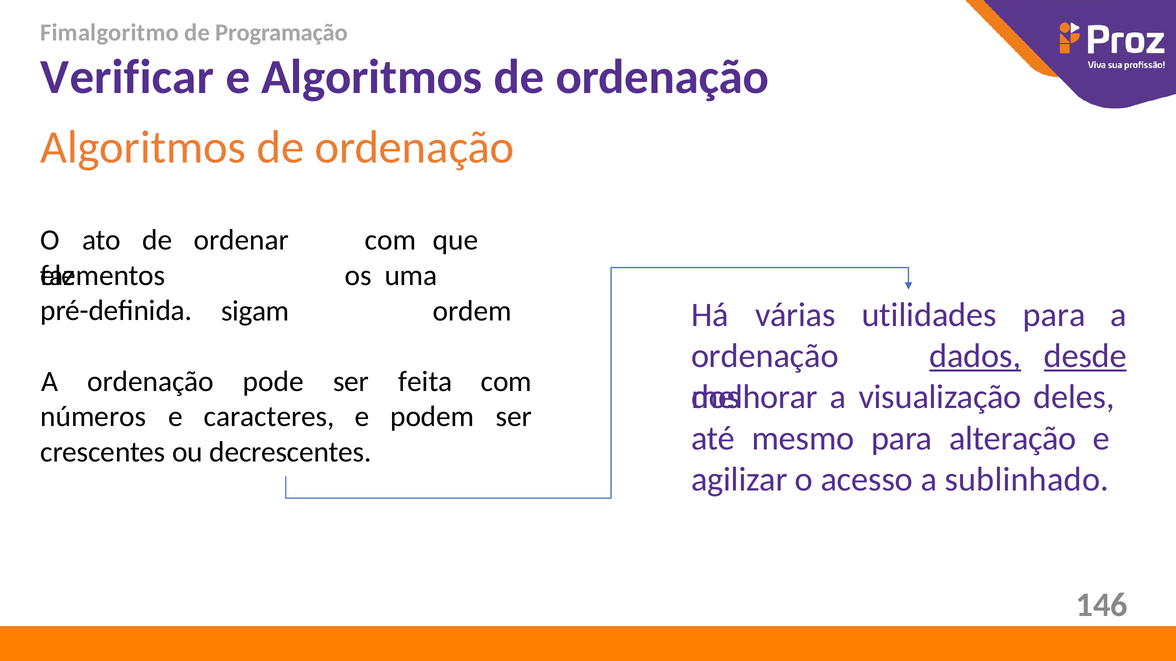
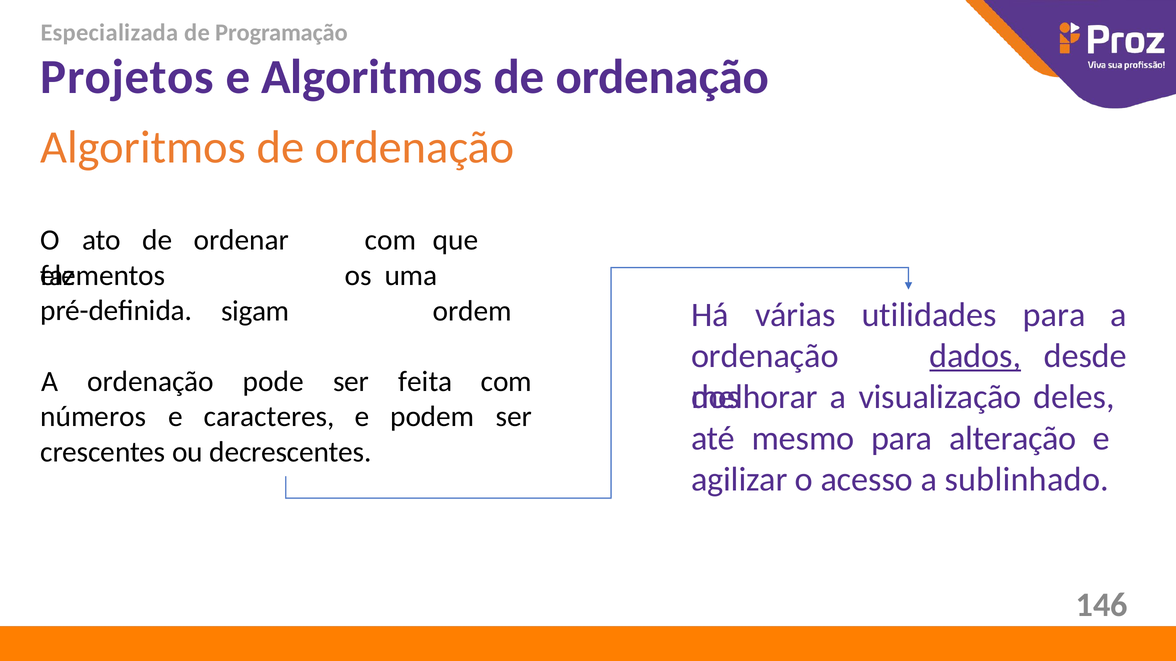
Fimalgoritmo: Fimalgoritmo -> Especializada (110, 33)
Verificar: Verificar -> Projetos (127, 77)
desde underline: present -> none (1085, 356)
